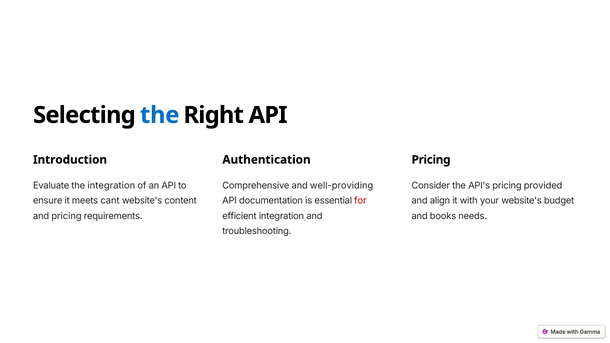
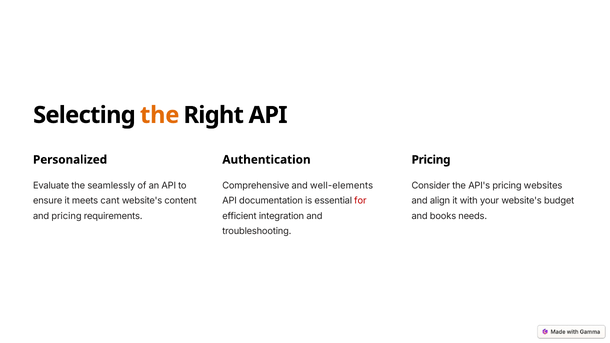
the colour: blue -> orange (160, 115)
Introduction: Introduction -> Personalized (70, 160)
the integration: integration -> seamlessly (111, 186)
well-providing: well-providing -> well-elements (342, 186)
provided: provided -> websites (543, 186)
